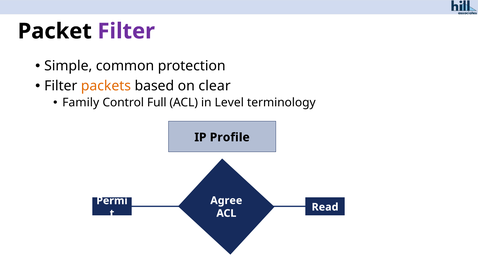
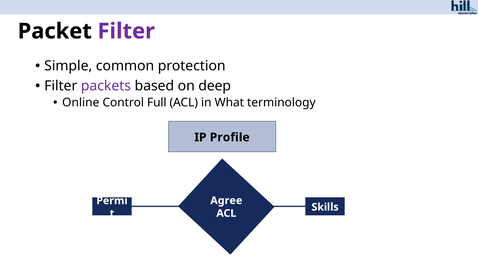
packets colour: orange -> purple (106, 86)
clear: clear -> deep (215, 86)
Family: Family -> Online (81, 102)
Level: Level -> What (229, 102)
Read: Read -> Skills (325, 207)
